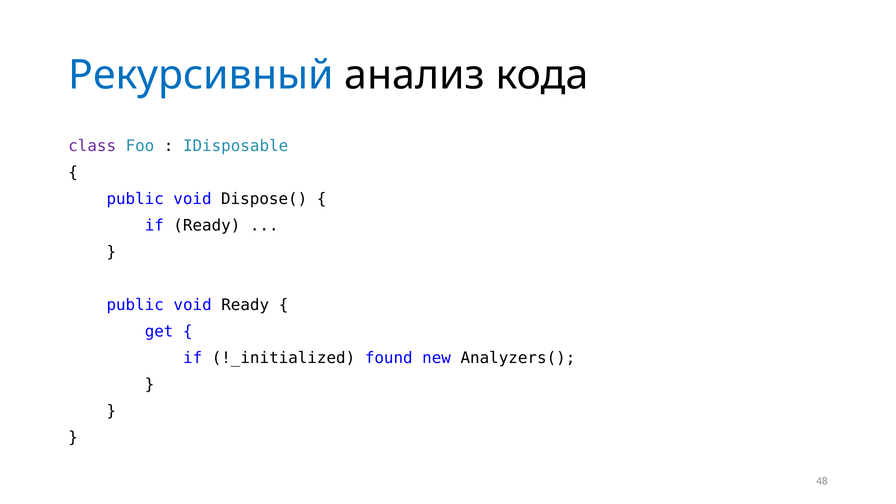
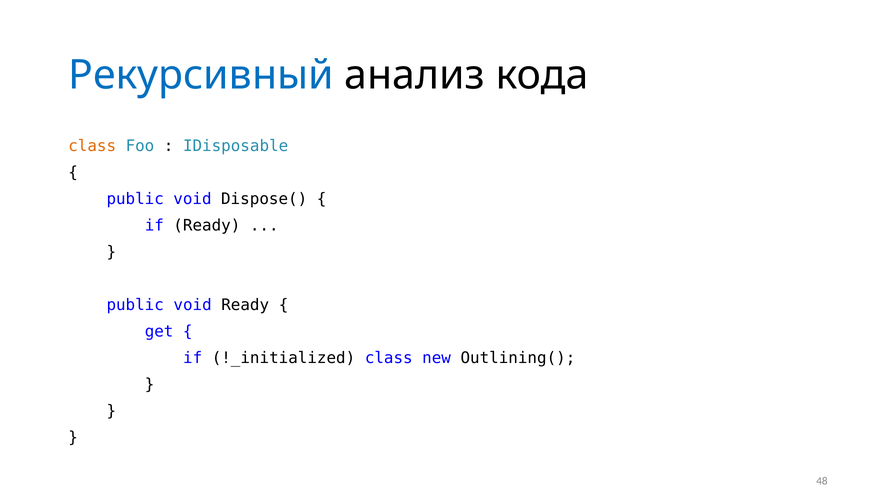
class colour: purple -> orange (92, 146)
!_initialized found: found -> class (389, 358)
Analyzers(: Analyzers( -> Outlining( (518, 358)
